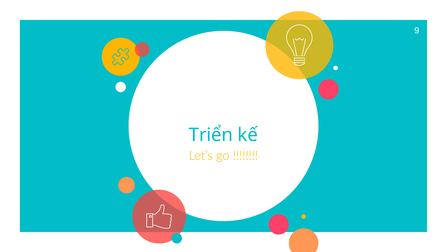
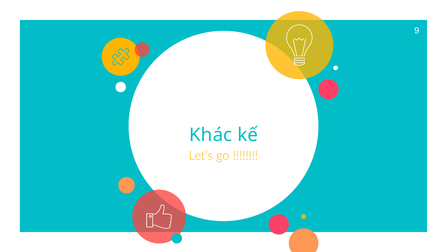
Triển: Triển -> Khác (211, 135)
